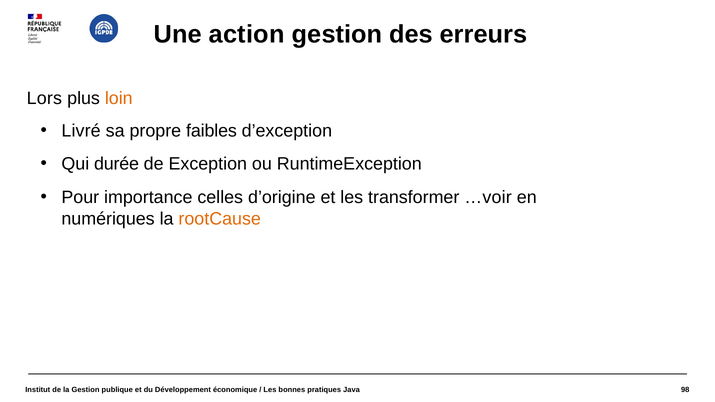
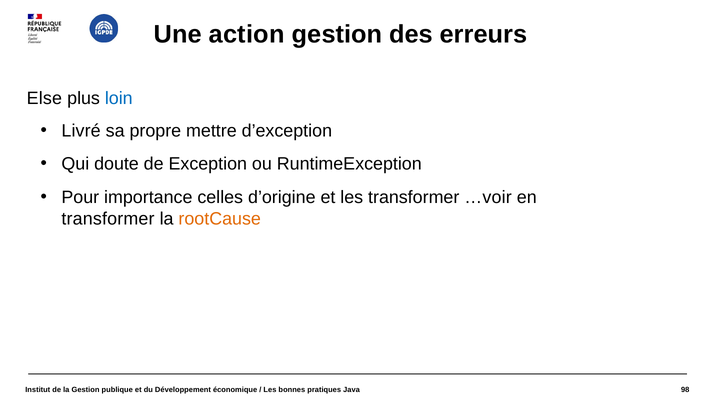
Lors: Lors -> Else (44, 98)
loin colour: orange -> blue (119, 98)
faibles: faibles -> mettre (211, 131)
durée: durée -> doute (116, 164)
numériques: numériques -> transformer (108, 219)
